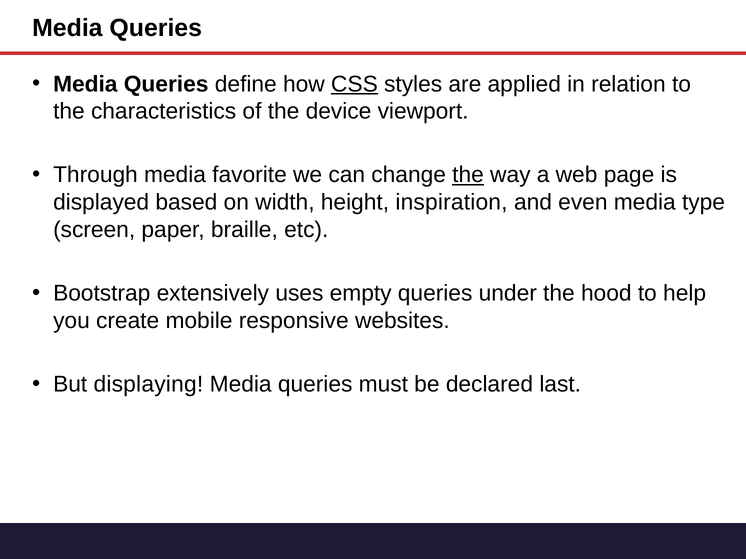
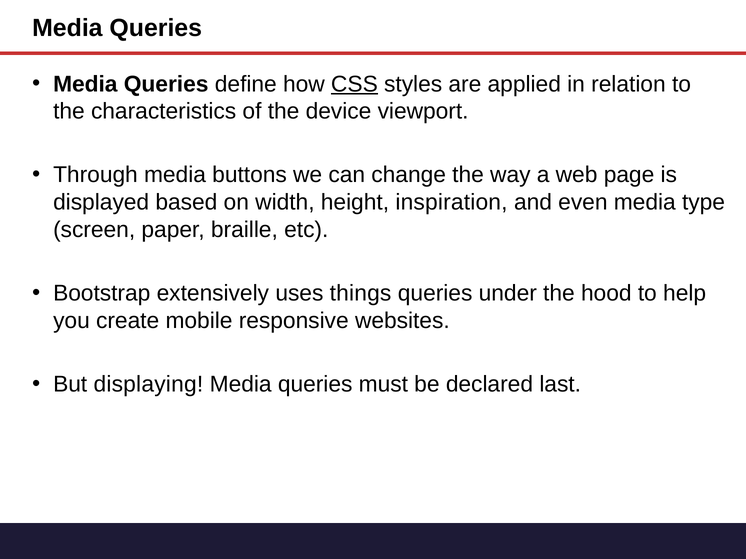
favorite: favorite -> buttons (250, 175)
the underline: present -> none (468, 175)
empty: empty -> things (361, 293)
